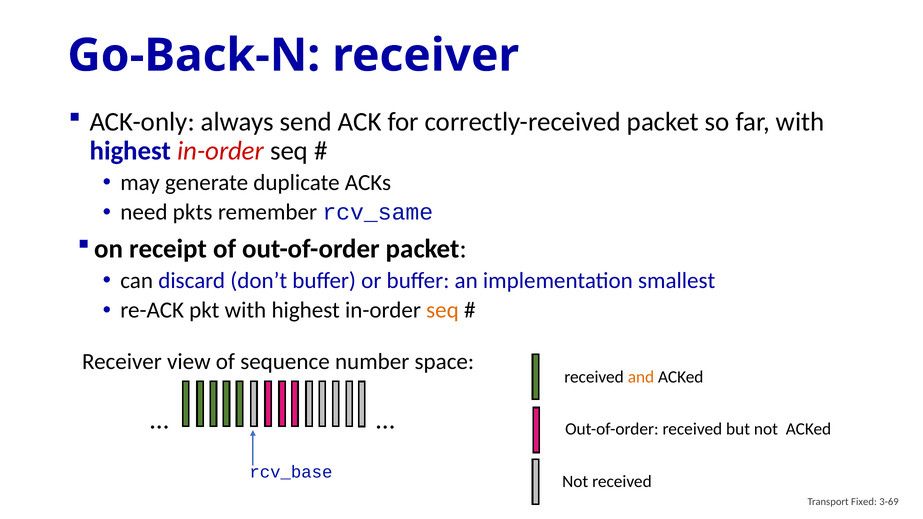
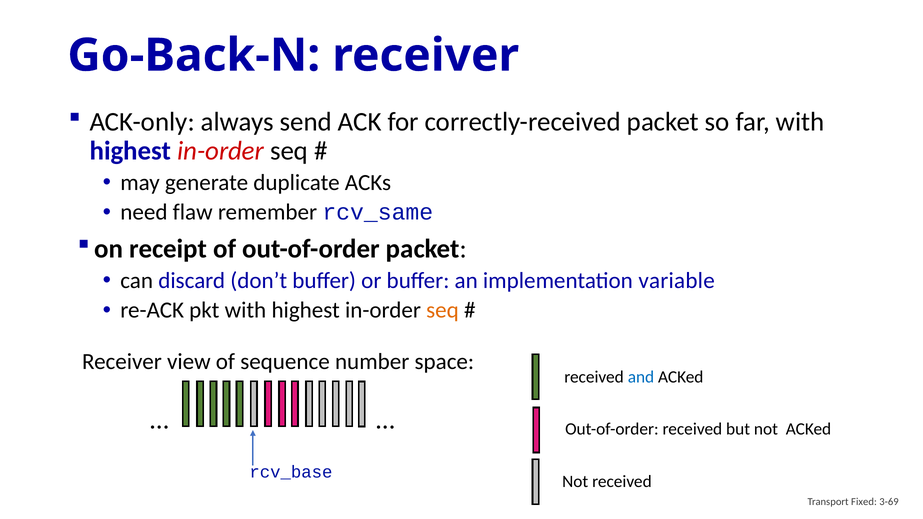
pkts: pkts -> flaw (193, 212)
smallest: smallest -> variable (677, 281)
and colour: orange -> blue (641, 377)
